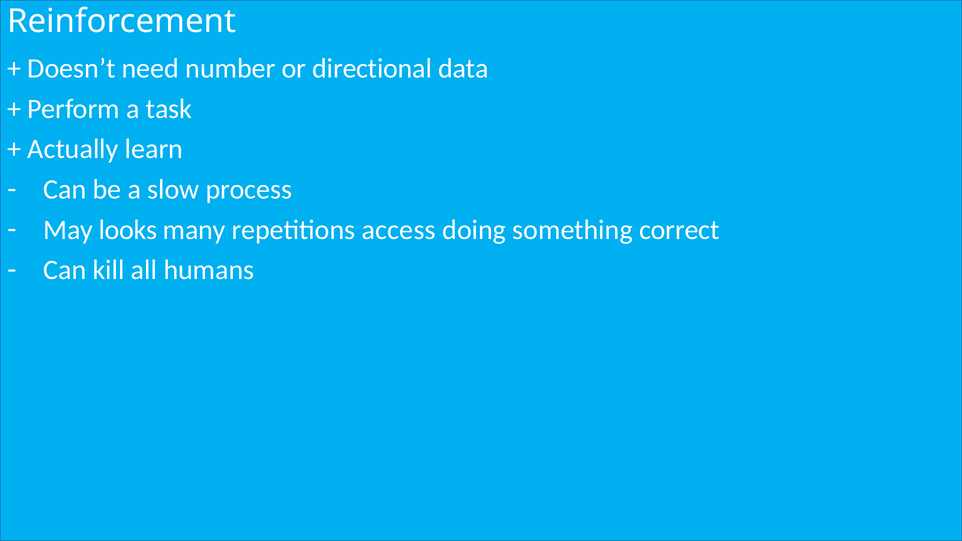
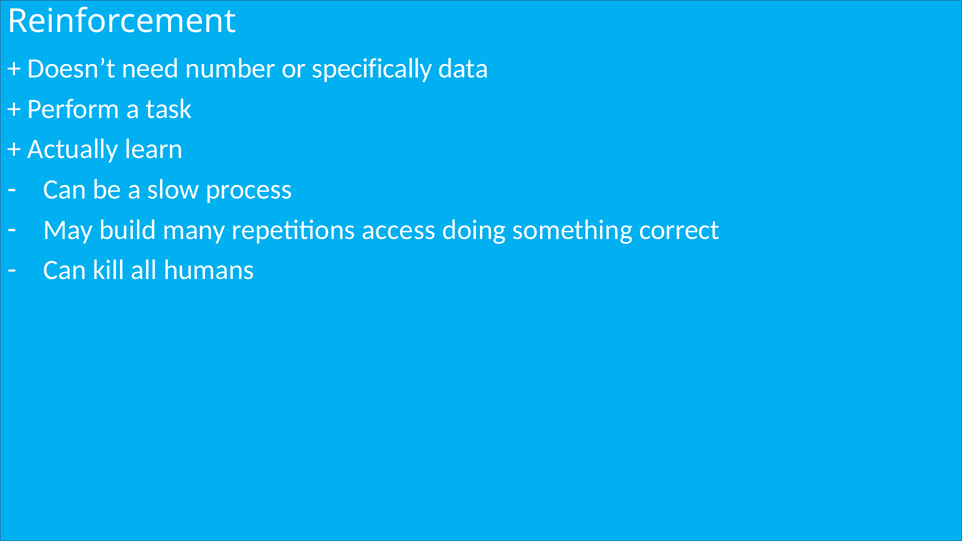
directional: directional -> specifically (372, 68)
looks: looks -> build (128, 230)
